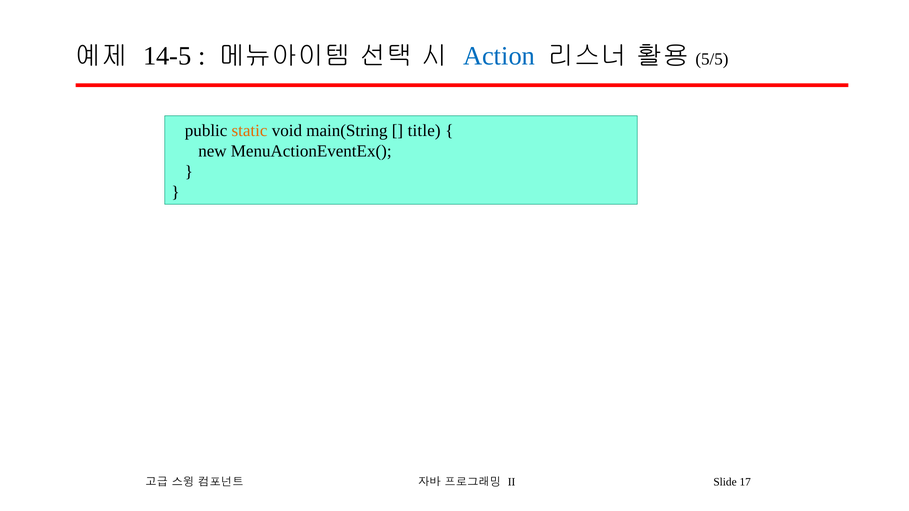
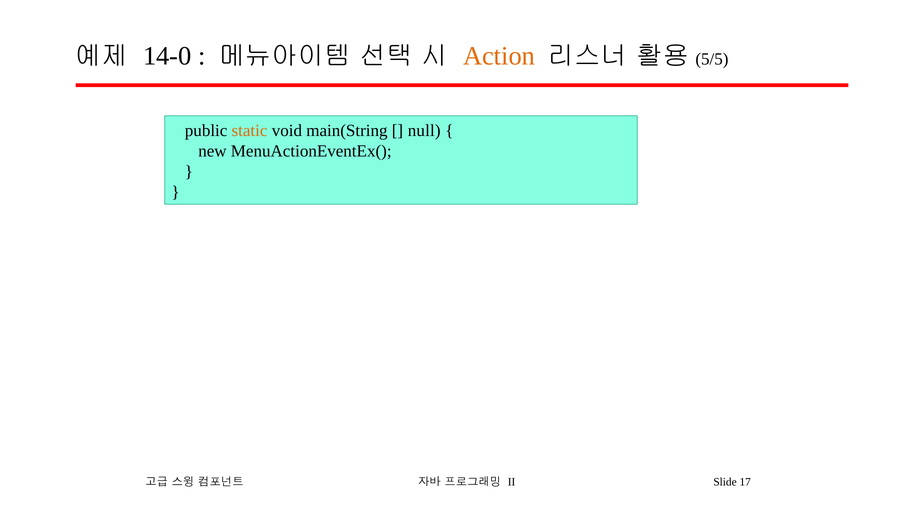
14-5: 14-5 -> 14-0 (167, 56)
Action colour: blue -> orange (499, 56)
title: title -> null (424, 131)
